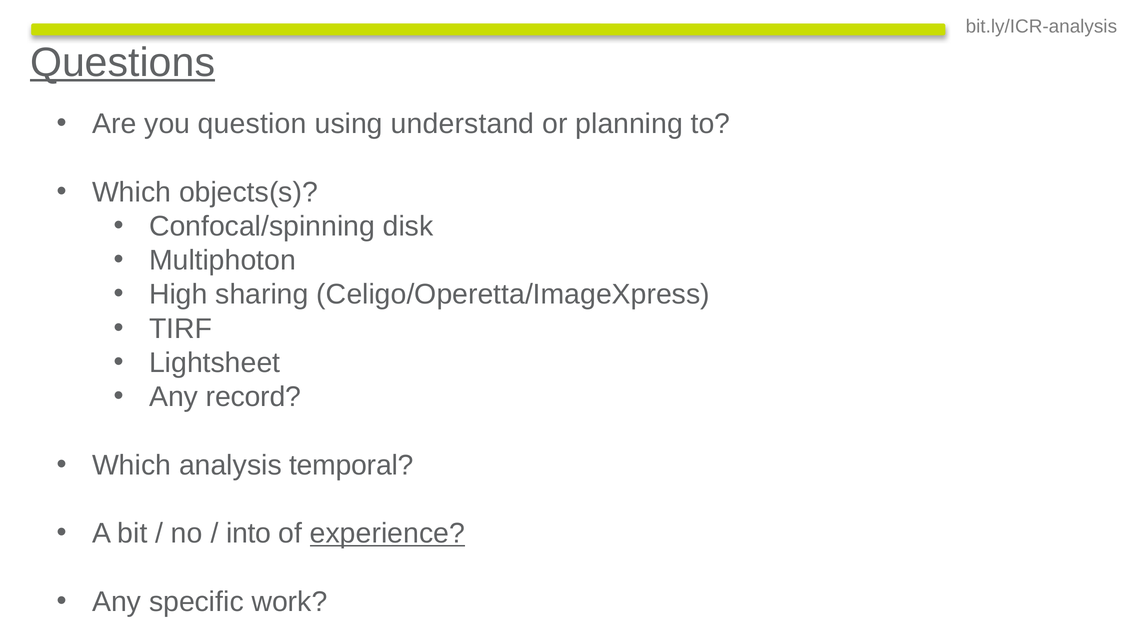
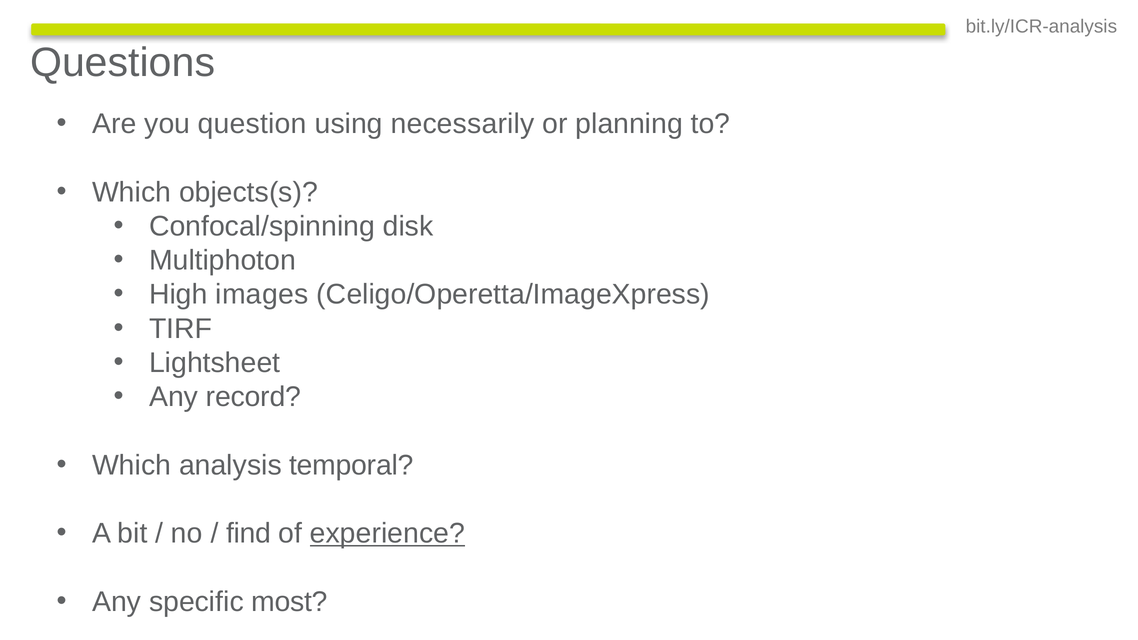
Questions underline: present -> none (123, 63)
understand: understand -> necessarily (462, 124)
sharing: sharing -> images (262, 295)
into: into -> find (249, 534)
work: work -> most (290, 602)
